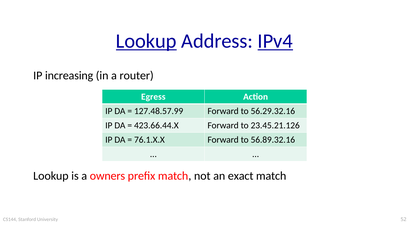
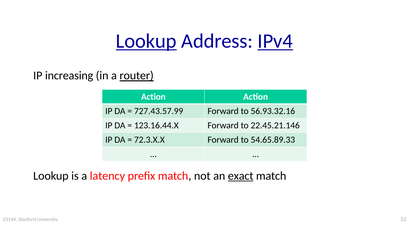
router underline: none -> present (137, 76)
Egress: Egress -> Action (153, 97)
127.48.57.99: 127.48.57.99 -> 727.43.57.99 (159, 111)
56.29.32.16: 56.29.32.16 -> 56.93.32.16 (273, 111)
423.66.44.X: 423.66.44.X -> 123.16.44.X (156, 125)
23.45.21.126: 23.45.21.126 -> 22.45.21.146 (275, 125)
76.1.X.X: 76.1.X.X -> 72.3.X.X (149, 140)
56.89.32.16: 56.89.32.16 -> 54.65.89.33 (273, 140)
owners: owners -> latency (107, 176)
exact underline: none -> present (241, 176)
